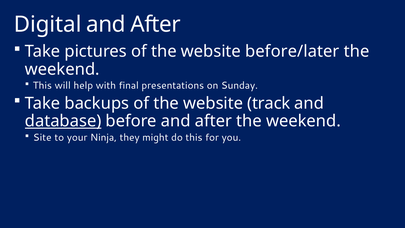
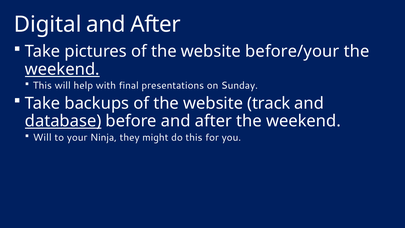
before/later: before/later -> before/your (292, 51)
weekend underline: none -> present (62, 69)
Site: Site -> Will (42, 137)
